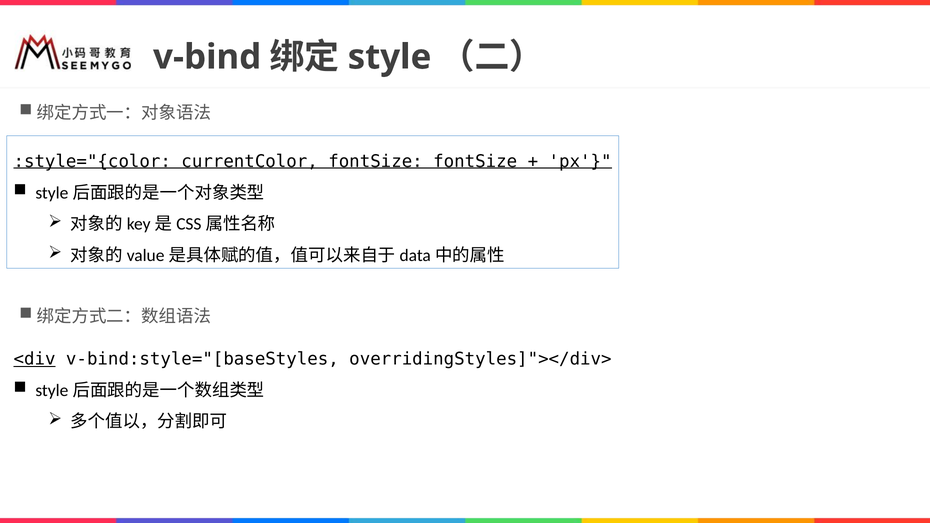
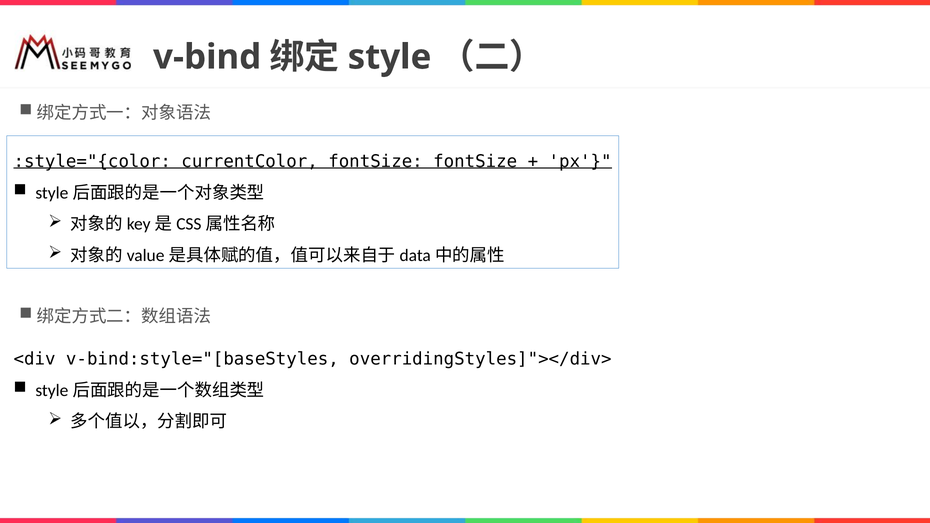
<div underline: present -> none (35, 359)
